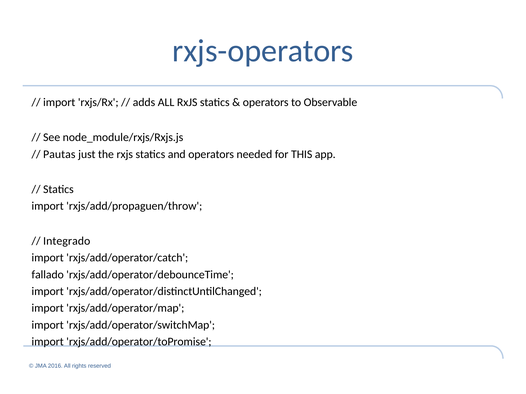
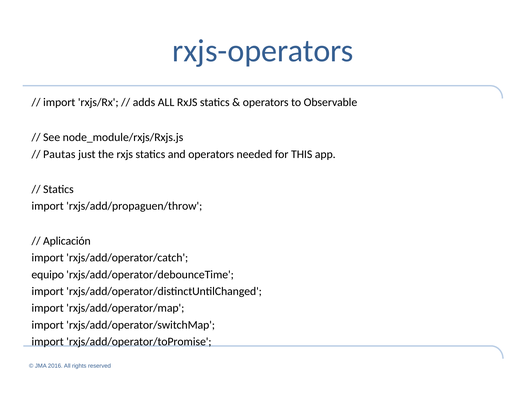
Integrado: Integrado -> Aplicación (67, 241)
fallado: fallado -> equipo (48, 275)
